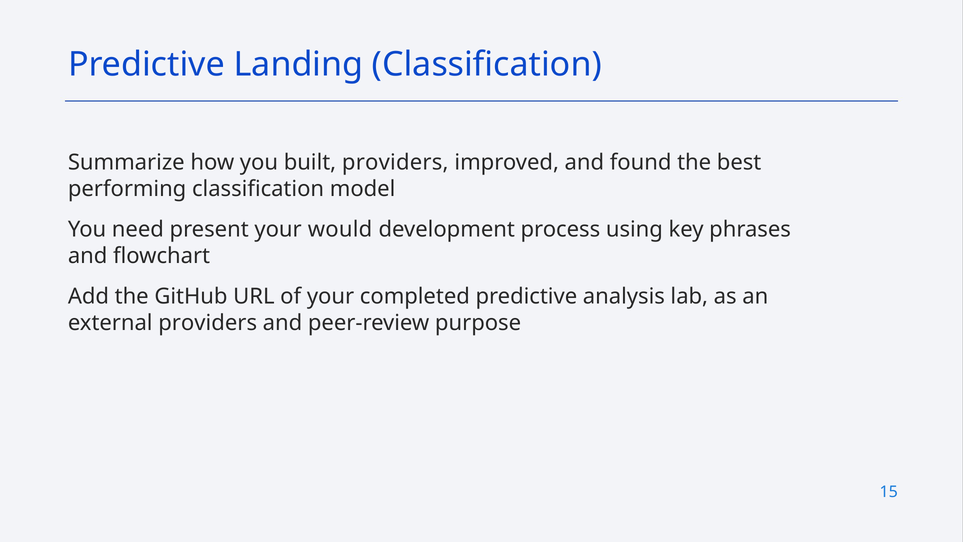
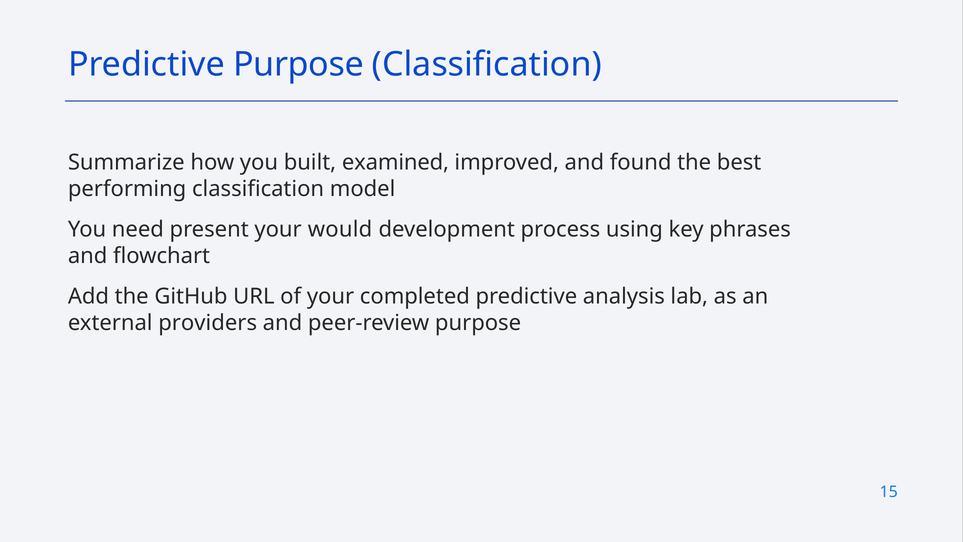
Predictive Landing: Landing -> Purpose (299, 64)
built providers: providers -> examined (395, 163)
